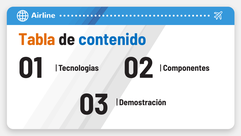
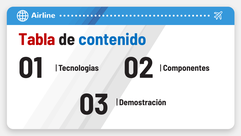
Tabla colour: orange -> red (37, 39)
